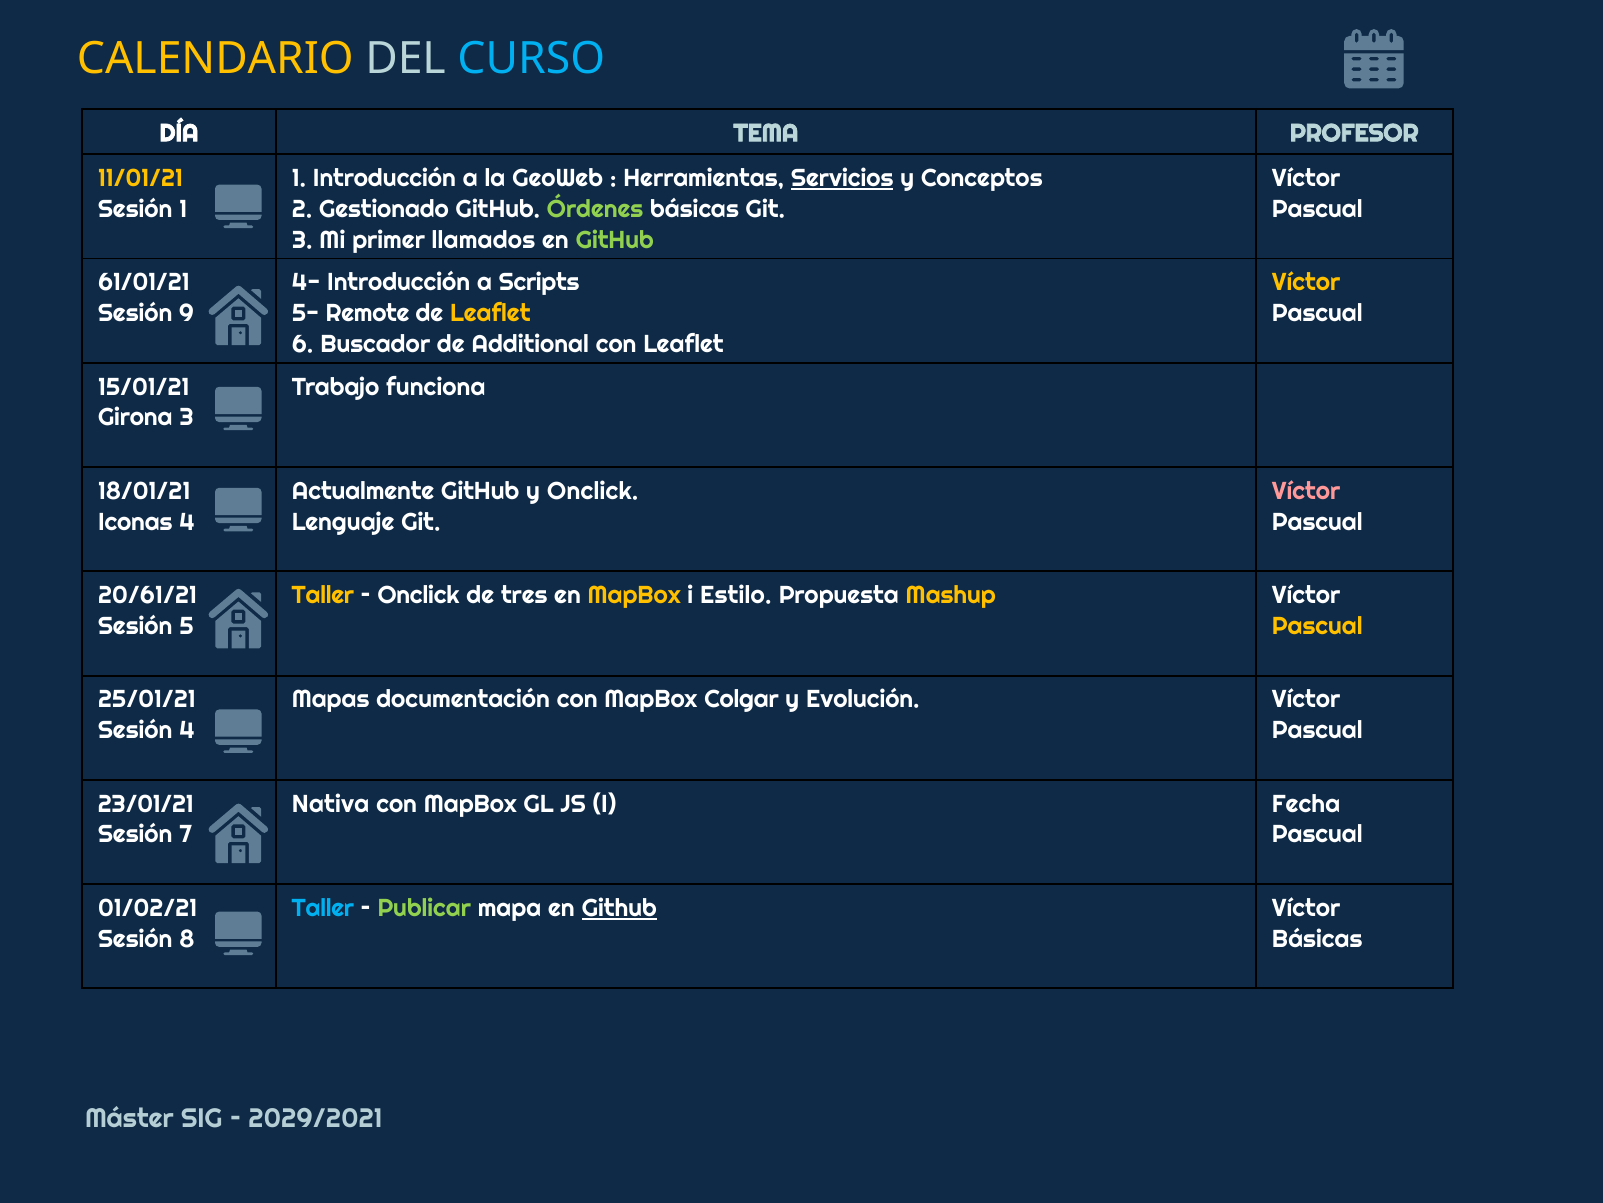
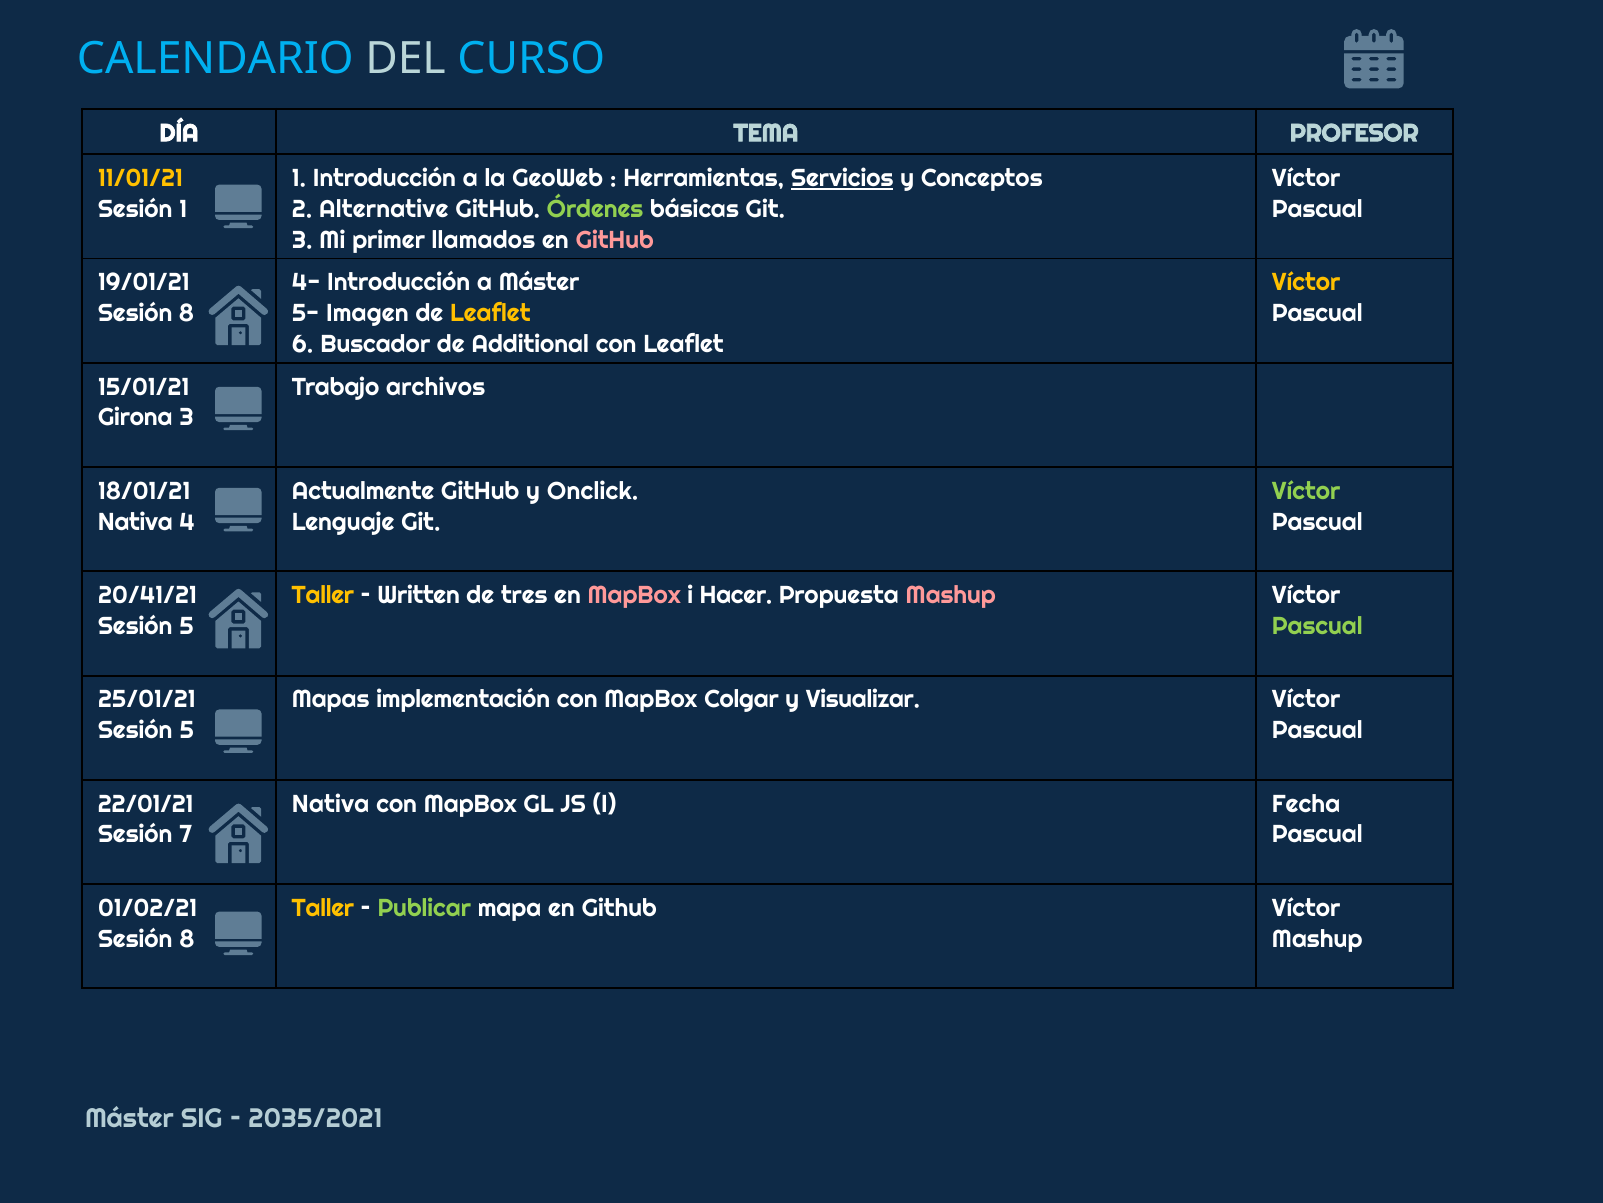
CALENDARIO colour: yellow -> light blue (215, 58)
Gestionado: Gestionado -> Alternative (384, 209)
GitHub colour: light green -> pink (615, 240)
61/01/21: 61/01/21 -> 19/01/21 (144, 283)
a Scripts: Scripts -> Máster (539, 283)
9: 9 -> 8 (186, 313)
Remote: Remote -> Imagen (367, 313)
funciona: funciona -> archivos (436, 387)
Víctor colour: pink -> light green (1306, 491)
Iconas: Iconas -> Nativa (135, 522)
20/61/21: 20/61/21 -> 20/41/21 (147, 595)
Onclick: Onclick -> Written (419, 595)
MapBox colour: yellow -> pink (634, 595)
Estilo: Estilo -> Hacer (736, 595)
Mashup colour: yellow -> pink (951, 595)
Pascual colour: yellow -> light green (1317, 626)
documentación: documentación -> implementación (463, 699)
Evolución: Evolución -> Visualizar (863, 699)
4: 4 -> 5 (187, 730)
23/01/21: 23/01/21 -> 22/01/21 (146, 804)
Taller colour: light blue -> yellow (323, 908)
Github underline: present -> none (619, 908)
Básicas: Básicas -> Mashup (1317, 938)
2029/2021: 2029/2021 -> 2035/2021 (315, 1118)
